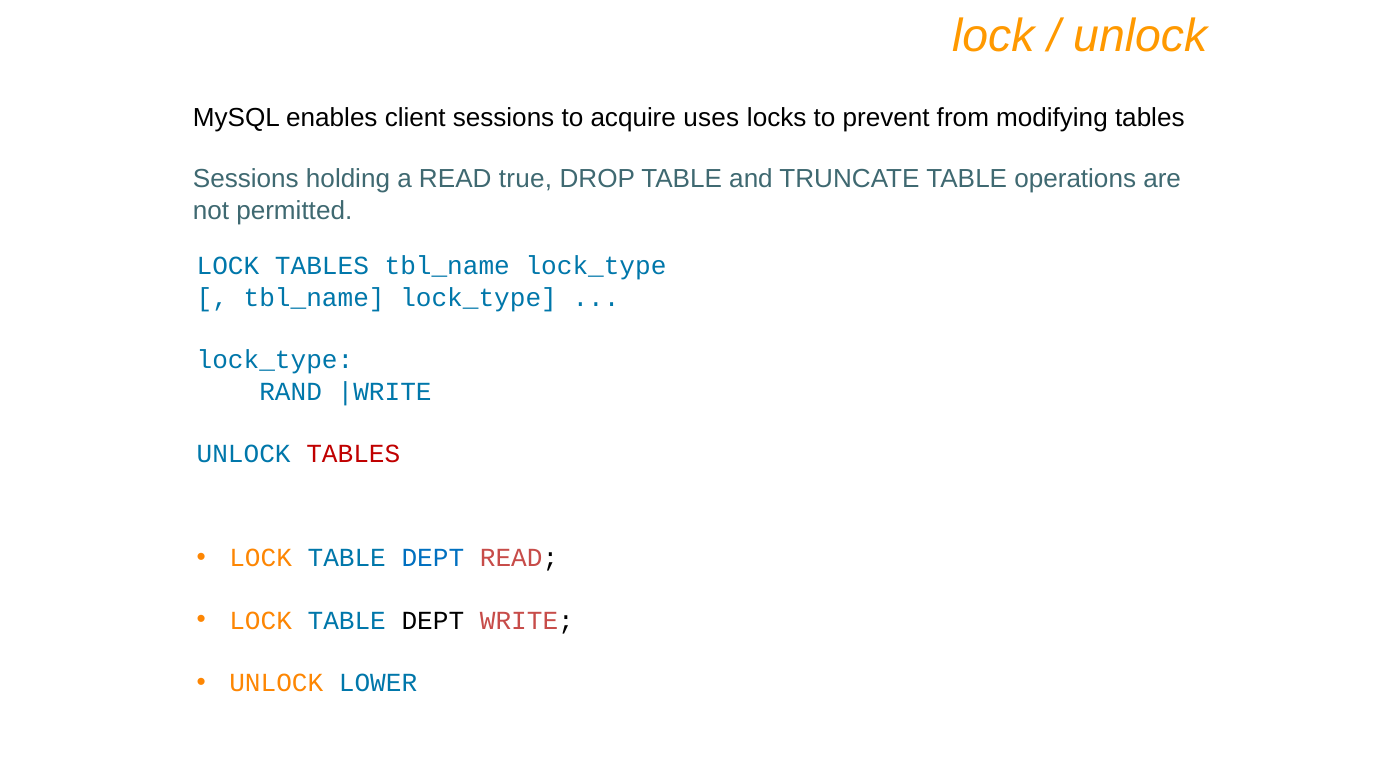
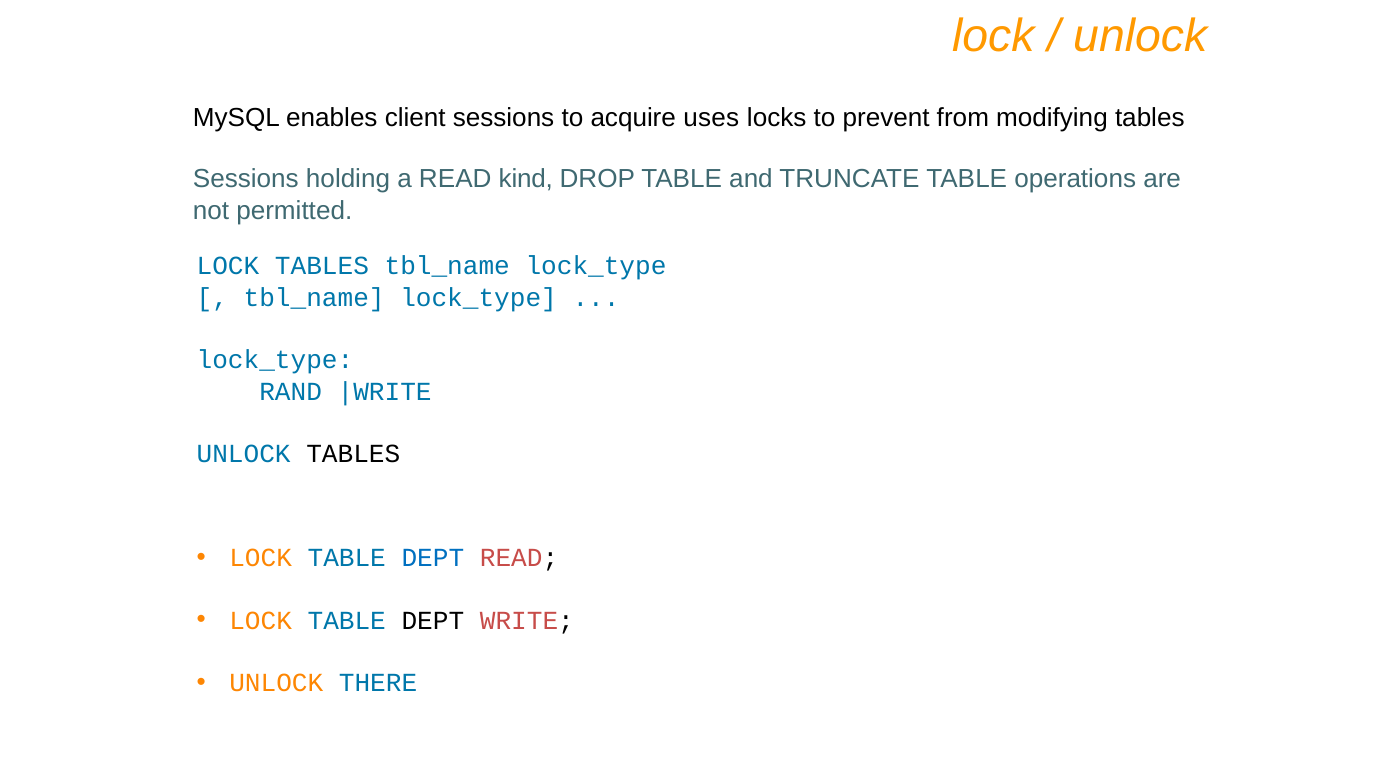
true: true -> kind (526, 179)
TABLES colour: red -> black (353, 454)
LOWER: LOWER -> THERE (378, 683)
